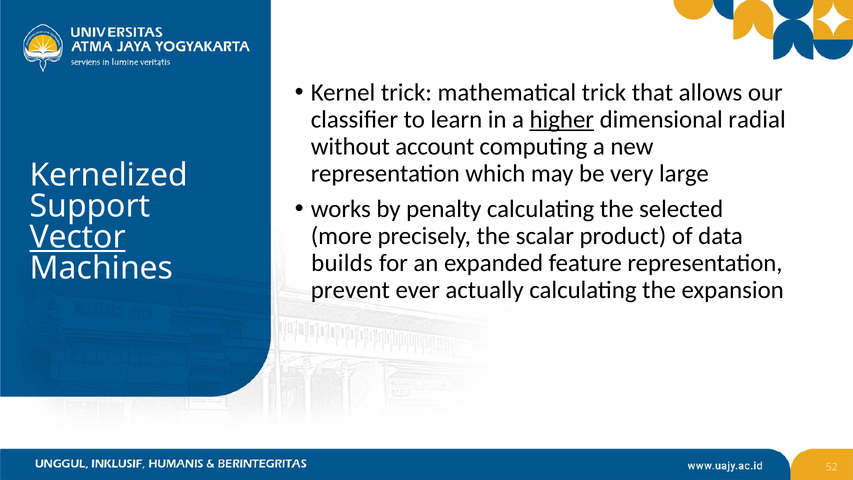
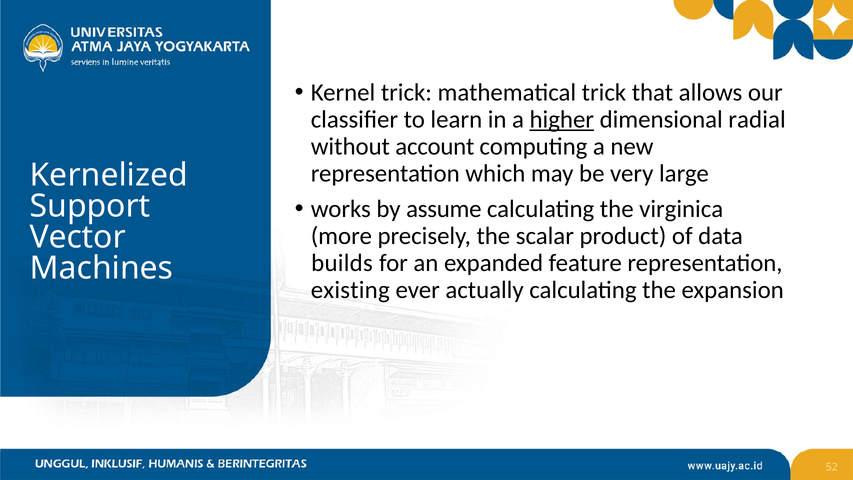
penalty: penalty -> assume (444, 209)
selected: selected -> virginica (681, 209)
Vector underline: present -> none (78, 237)
prevent: prevent -> existing (350, 290)
